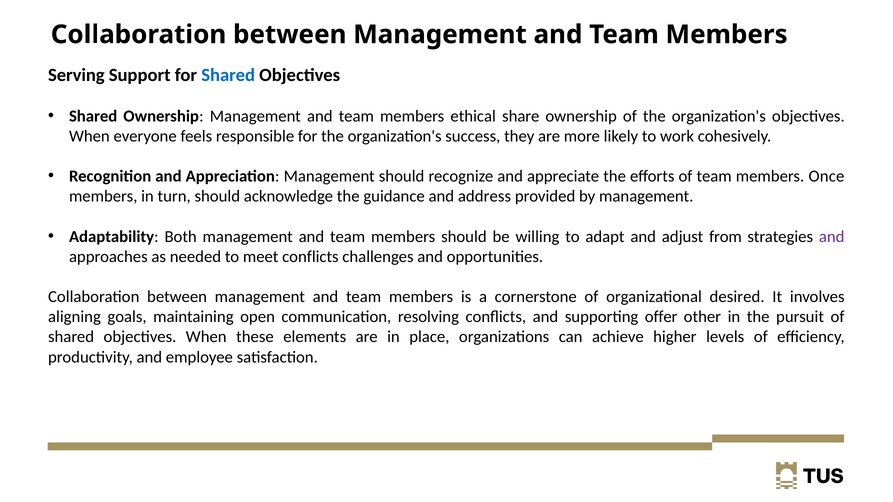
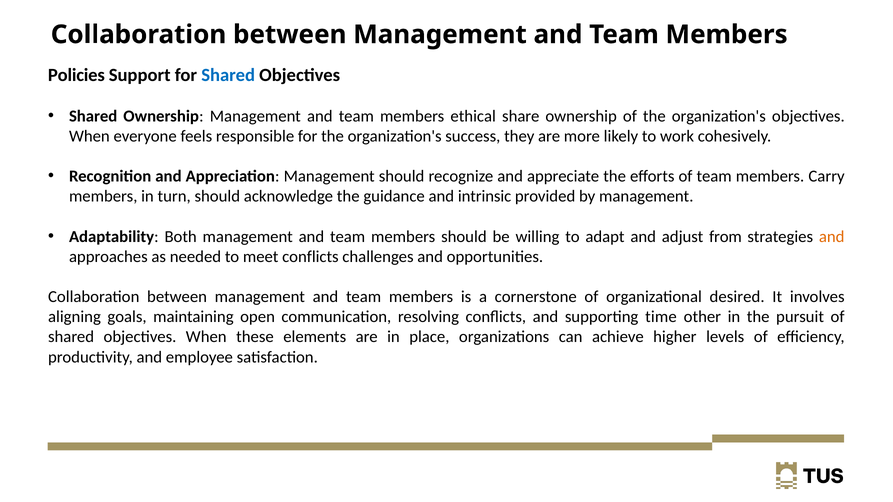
Serving: Serving -> Policies (76, 75)
Once: Once -> Carry (827, 176)
address: address -> intrinsic (485, 197)
and colour: purple -> orange (832, 237)
offer: offer -> time (661, 317)
